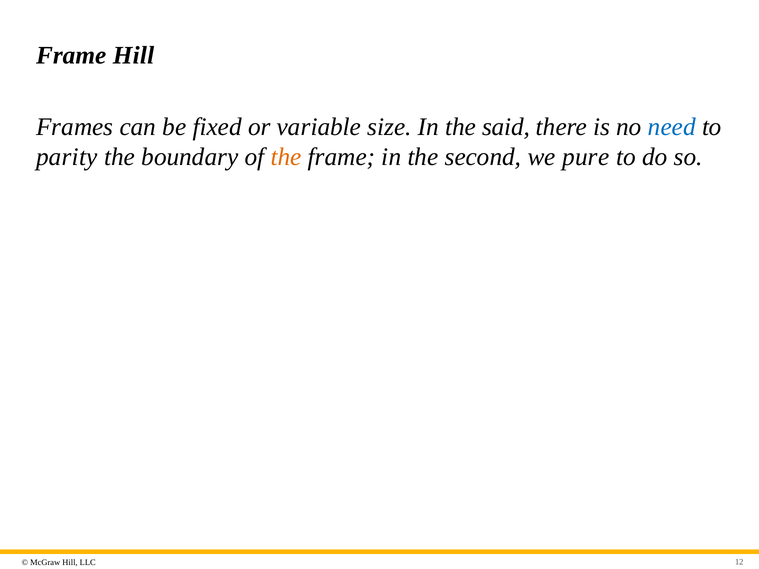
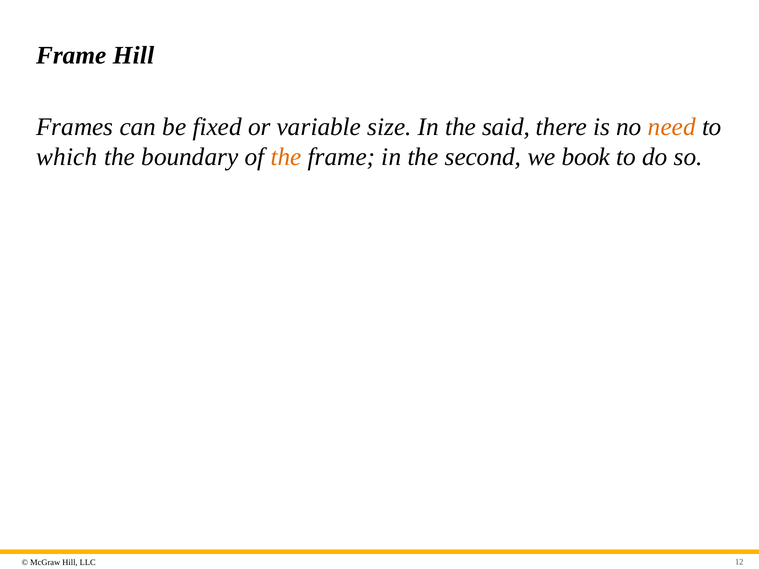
need colour: blue -> orange (672, 127)
parity: parity -> which (67, 157)
pure: pure -> book (586, 157)
